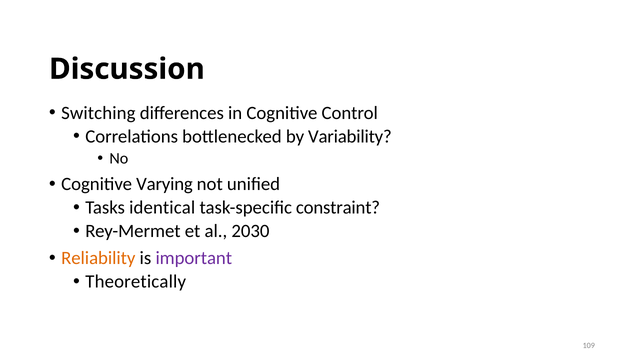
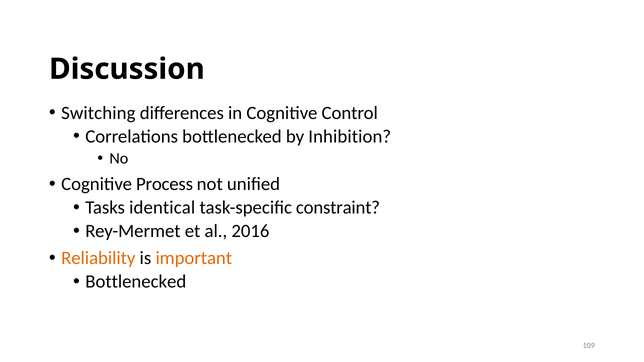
Variability: Variability -> Inhibition (350, 136)
Varying: Varying -> Process (165, 184)
2030: 2030 -> 2016 (250, 231)
important colour: purple -> orange (194, 258)
Theoretically: Theoretically -> Bottlenecked (136, 282)
